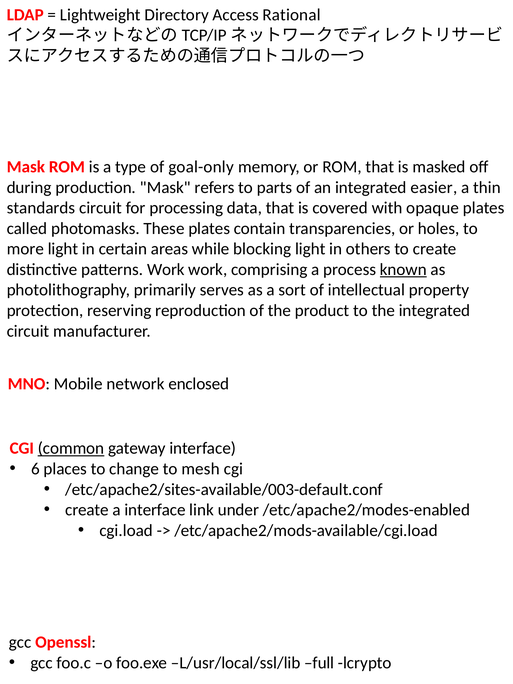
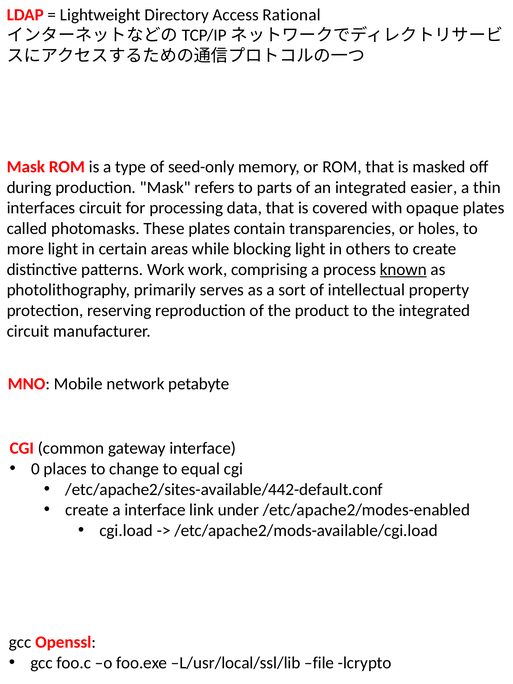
goal-only: goal-only -> seed-only (201, 167)
standards: standards -> interfaces (41, 208)
enclosed: enclosed -> petabyte (199, 384)
common underline: present -> none (71, 448)
6: 6 -> 0 (35, 469)
mesh: mesh -> equal (201, 469)
/etc/apache2/sites-available/003-default.conf: /etc/apache2/sites-available/003-default.conf -> /etc/apache2/sites-available/442-default.conf (224, 489)
full: full -> file (319, 663)
